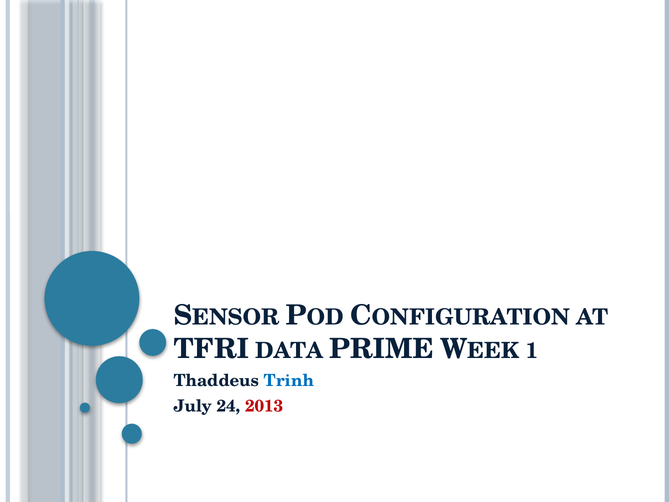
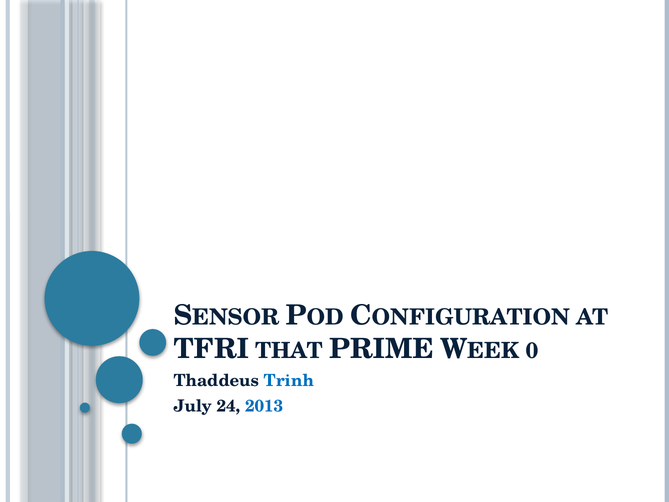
DATA: DATA -> THAT (289, 351)
1: 1 -> 0 (532, 351)
2013 colour: red -> blue (264, 406)
